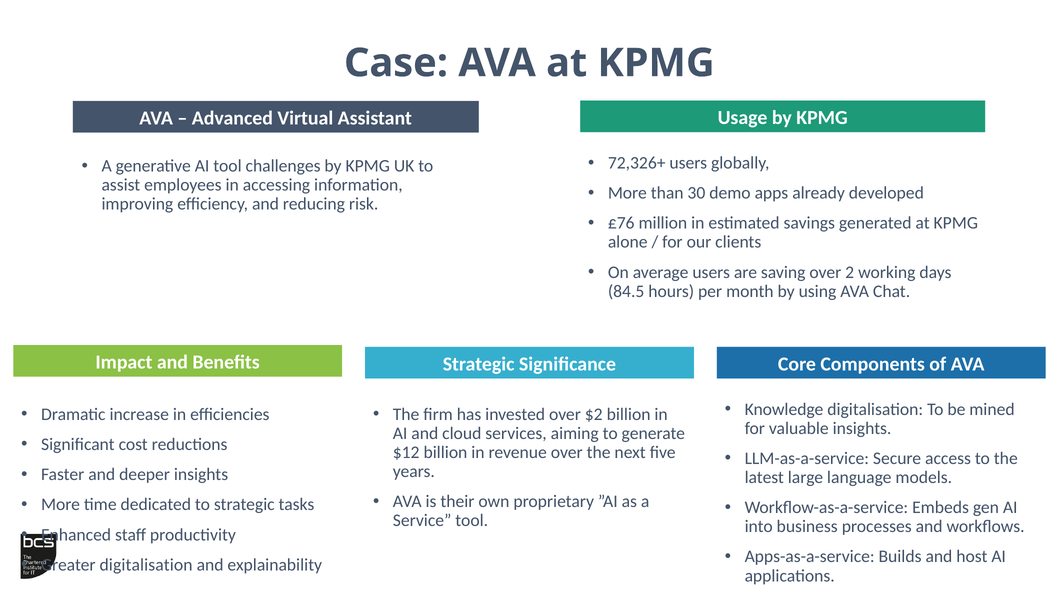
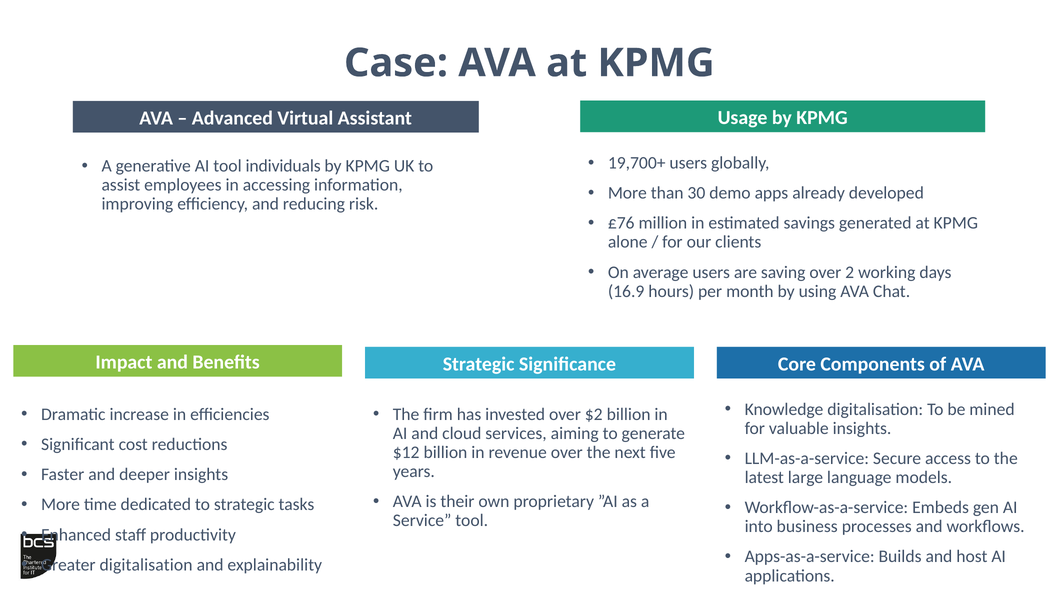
72,326+: 72,326+ -> 19,700+ (637, 163)
challenges: challenges -> individuals (283, 166)
84.5: 84.5 -> 16.9 (626, 291)
